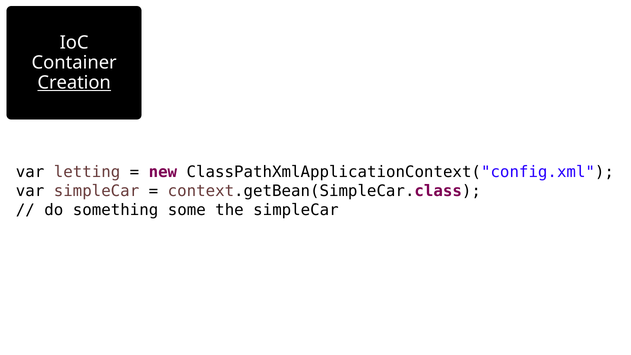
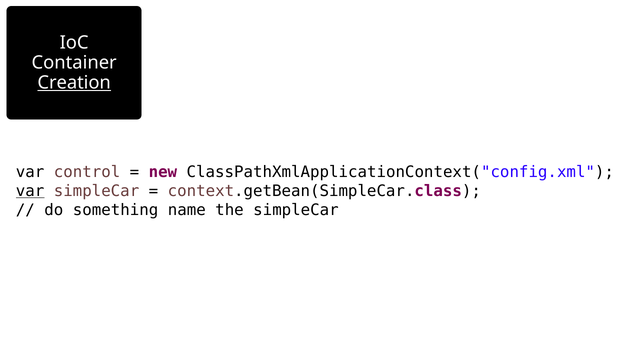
letting: letting -> control (87, 172)
var underline: none -> present (30, 191)
some: some -> name (187, 210)
